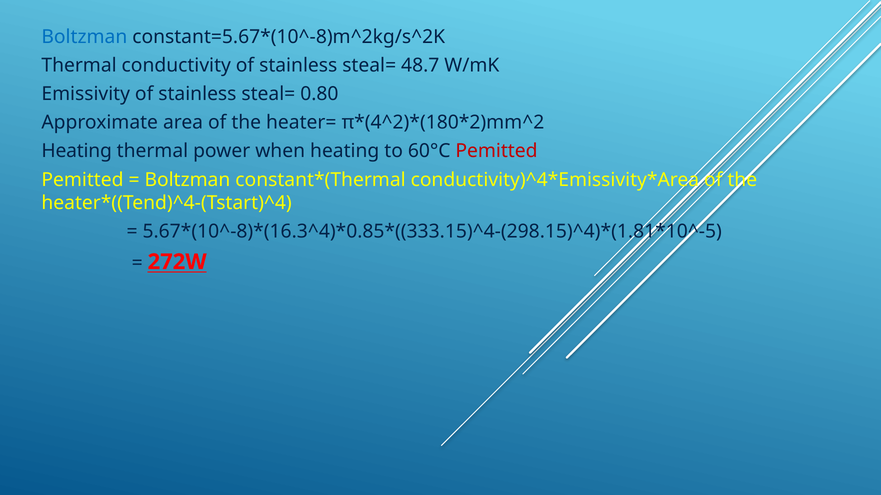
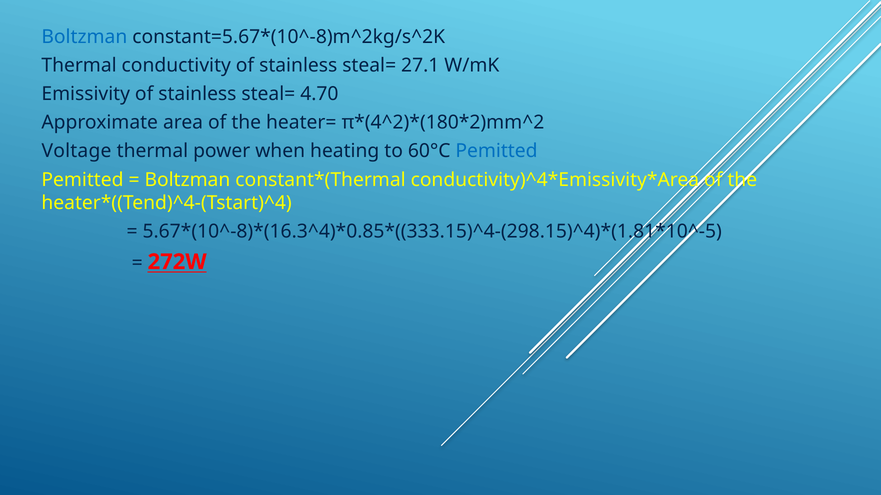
48.7: 48.7 -> 27.1 (420, 65)
0.80: 0.80 -> 4.70 (319, 94)
Heating: Heating -> Voltage (76, 151)
Pemitted colour: red -> blue (496, 151)
